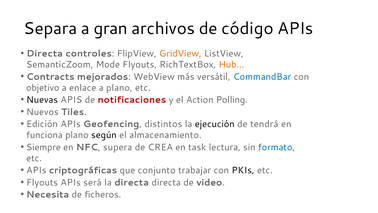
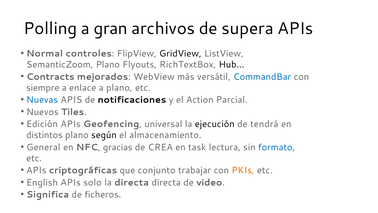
Separa: Separa -> Polling (50, 28)
código: código -> supera (247, 28)
Directa: Directa -> Normal (45, 53)
GridView colour: orange -> black (180, 53)
SemanticZoom Mode: Mode -> Plano (108, 65)
Hub… colour: orange -> black (231, 65)
objetivo: objetivo -> siempre (43, 88)
Nuevas colour: black -> blue (42, 100)
notificaciones colour: red -> black (132, 100)
Polling: Polling -> Parcial (232, 100)
distintos: distintos -> universal (163, 124)
funciona: funciona -> distintos (44, 135)
Siempre: Siempre -> General (43, 147)
supera: supera -> gracias (118, 147)
PKIs colour: black -> orange (243, 170)
Flyouts: Flyouts -> English (42, 182)
será: será -> solo (92, 182)
Necesita: Necesita -> Significa (48, 194)
